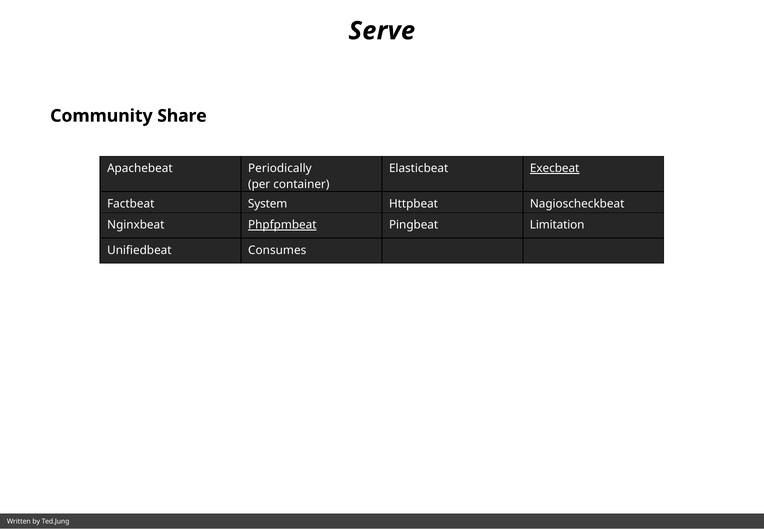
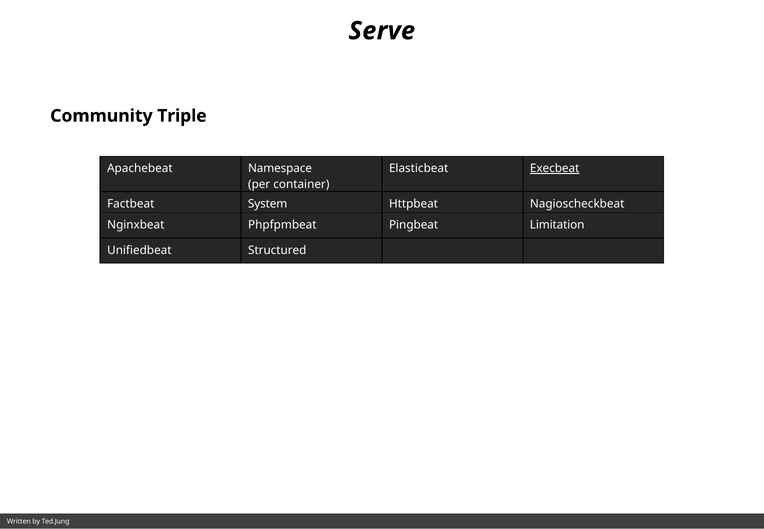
Share: Share -> Triple (182, 116)
Periodically: Periodically -> Namespace (280, 168)
Phpfpmbeat underline: present -> none (282, 225)
Consumes: Consumes -> Structured (277, 250)
